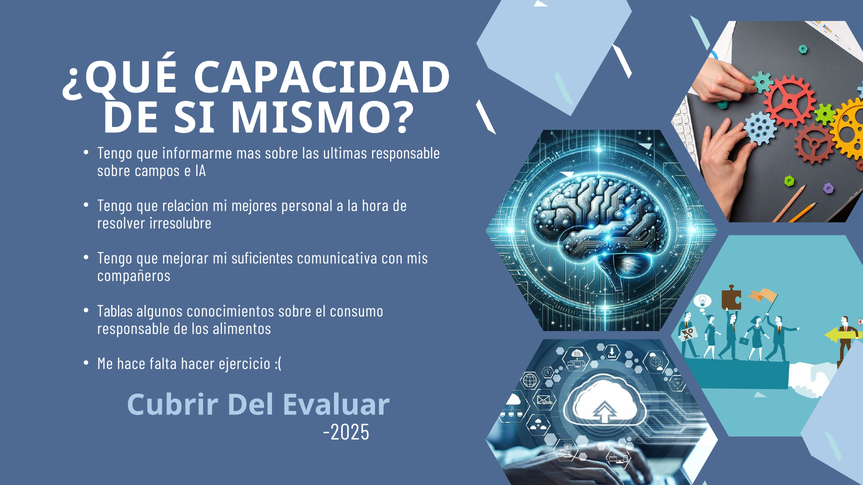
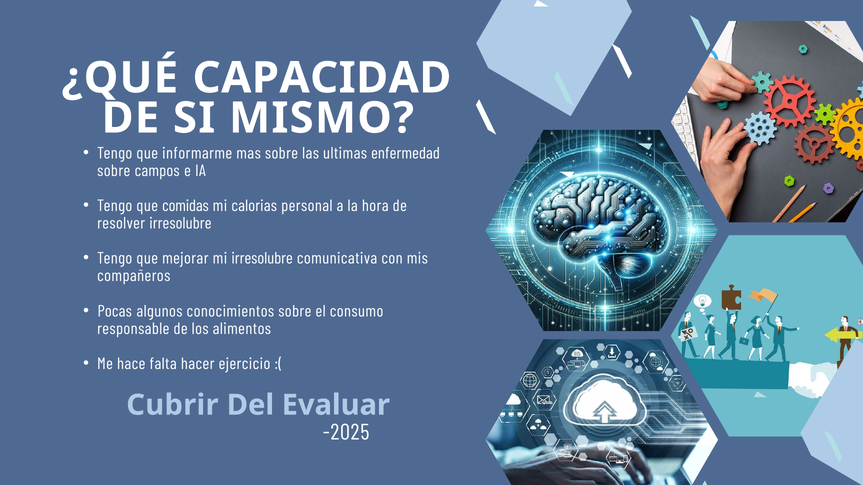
responsable: responsable -> enfermedad (406, 153)
relacion: relacion -> comidas (185, 206)
mejores: mejores -> calorias (254, 206)
mi suficientes: suficientes -> irresolubre (262, 259)
Tablas: Tablas -> Pocas (115, 311)
